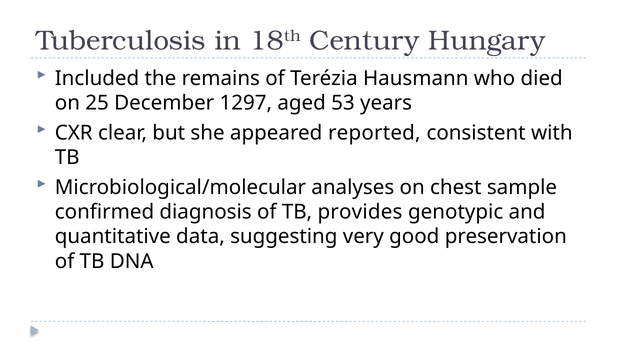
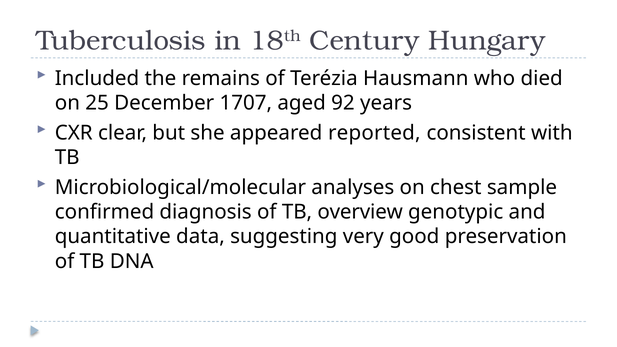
1297: 1297 -> 1707 (246, 103)
53: 53 -> 92 (343, 103)
provides: provides -> overview (360, 212)
